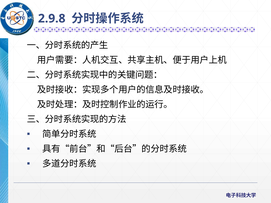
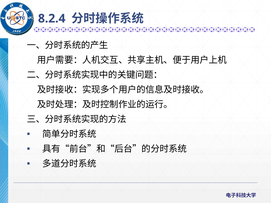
2.9.8: 2.9.8 -> 8.2.4 (52, 19)
